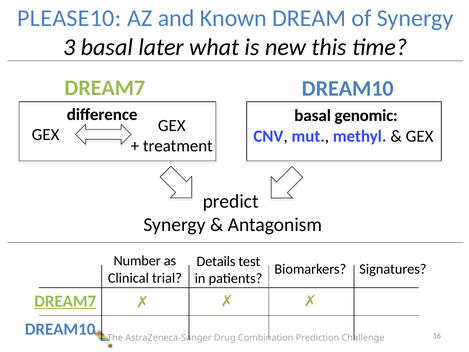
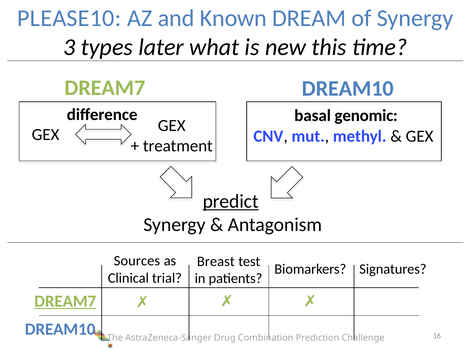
3 basal: basal -> types (107, 47)
predict underline: none -> present (231, 201)
Number: Number -> Sources (137, 261)
Details: Details -> Breast (216, 261)
